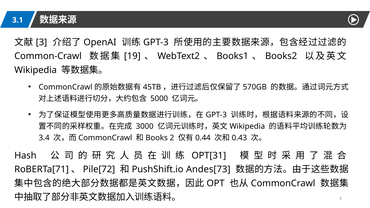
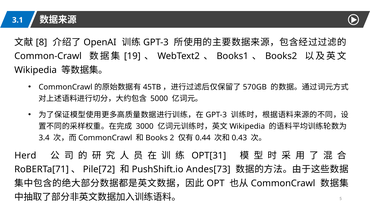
3: 3 -> 8 (41, 42)
Hash: Hash -> Herd (25, 156)
